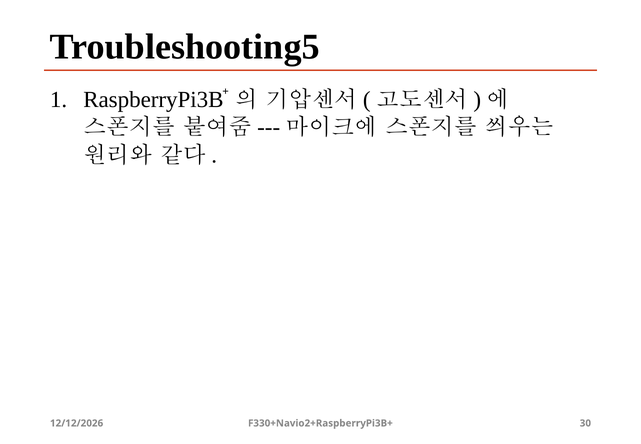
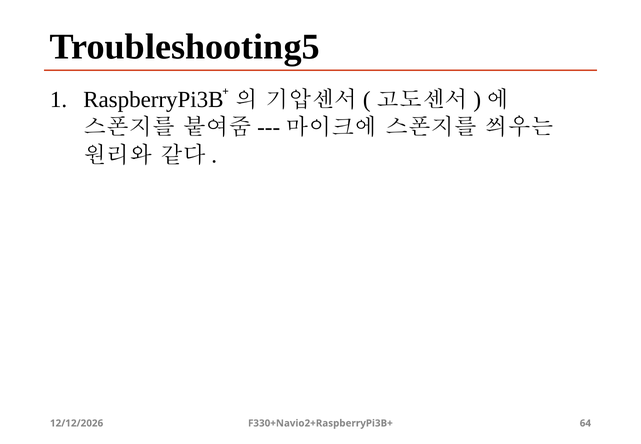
30: 30 -> 64 (585, 423)
